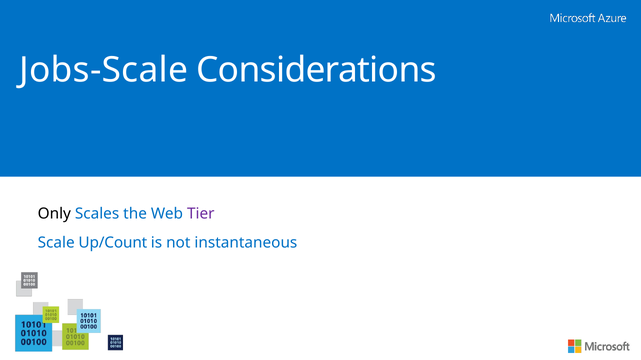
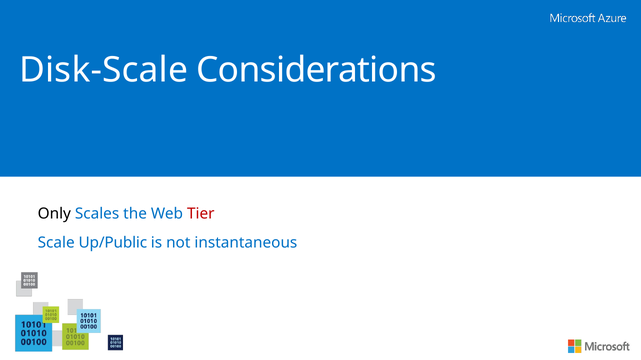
Jobs-Scale: Jobs-Scale -> Disk-Scale (104, 70)
Tier colour: purple -> red (201, 214)
Up/Count: Up/Count -> Up/Public (113, 243)
